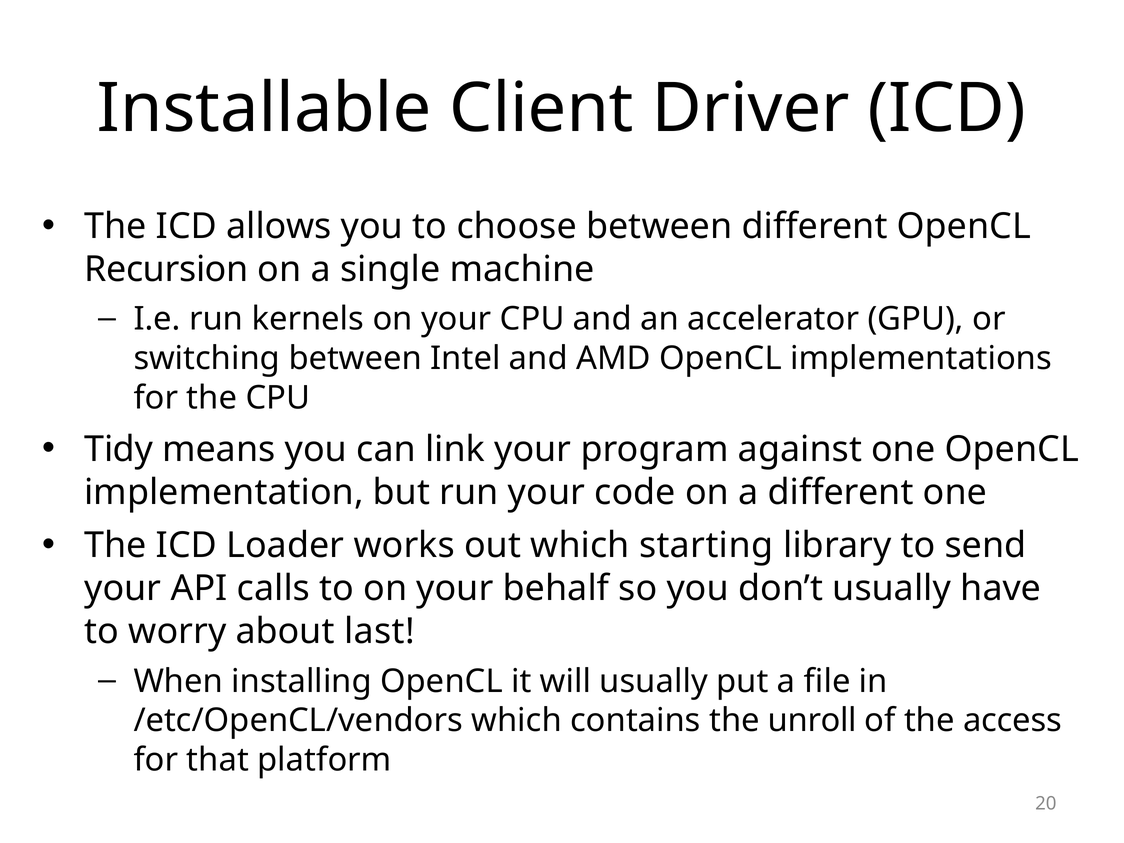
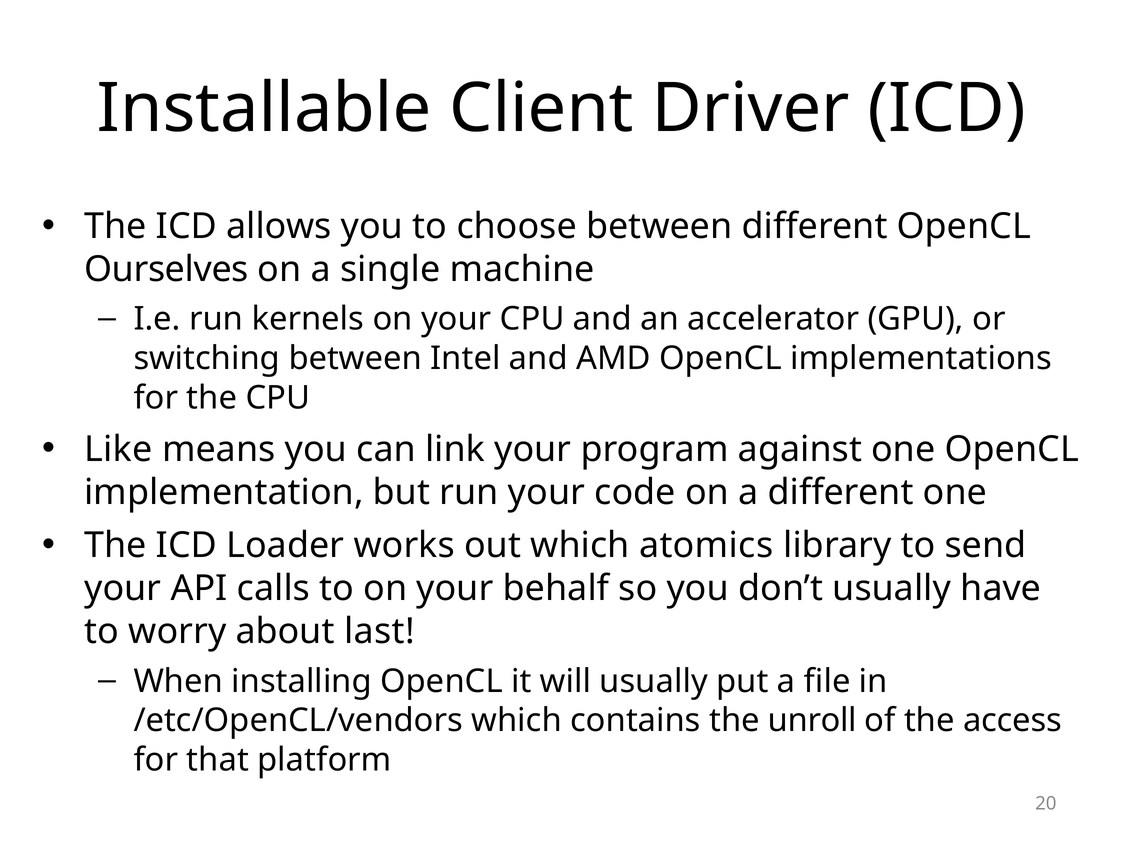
Recursion: Recursion -> Ourselves (166, 269)
Tidy: Tidy -> Like (118, 449)
starting: starting -> atomics (706, 545)
